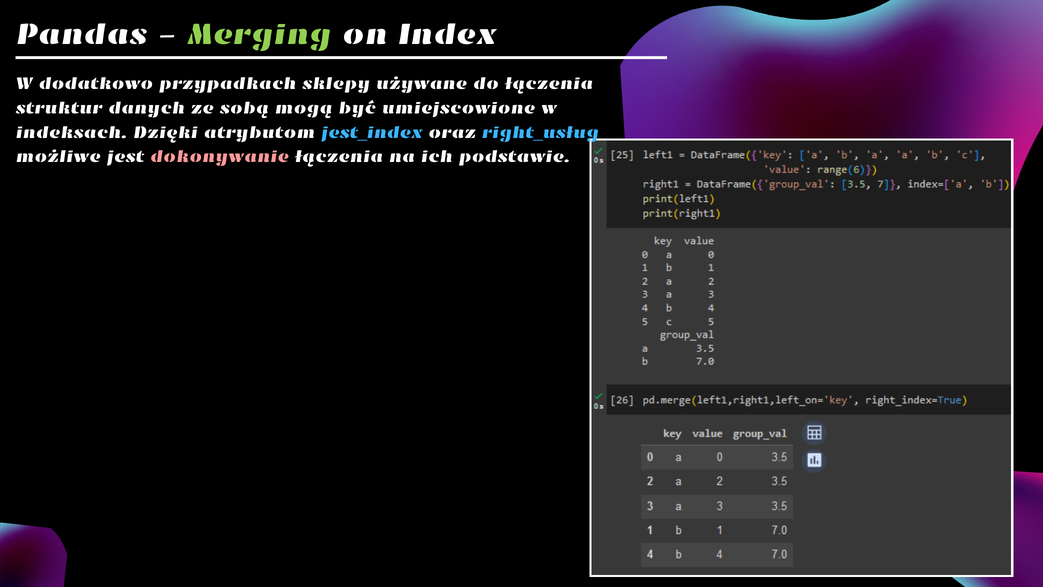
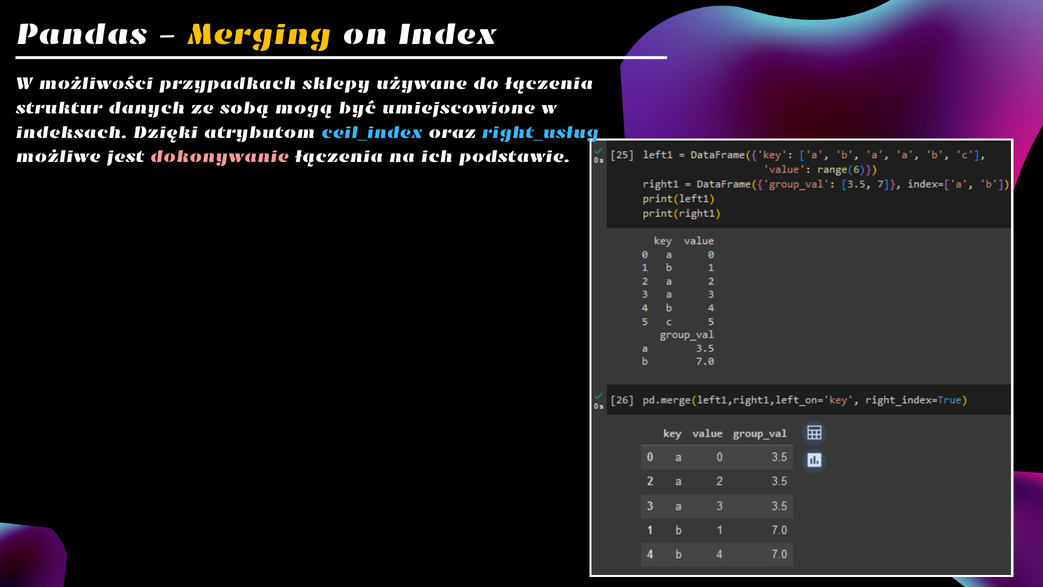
Merging colour: light green -> yellow (260, 34)
dodatkowo: dodatkowo -> możliwości (96, 84)
jest_index: jest_index -> ceil_index (372, 132)
